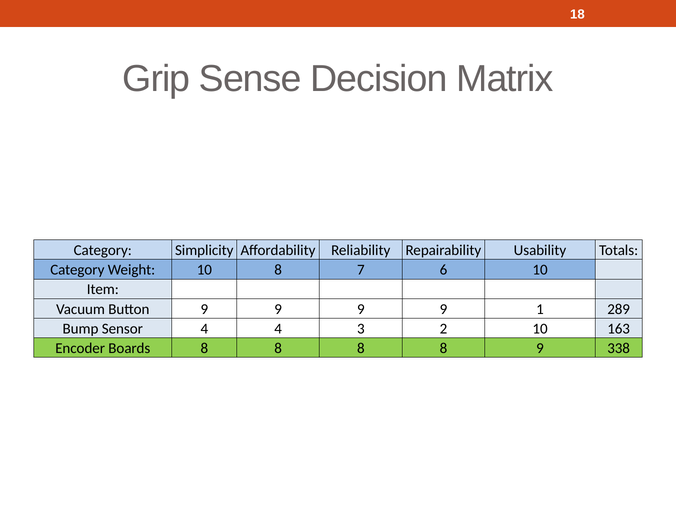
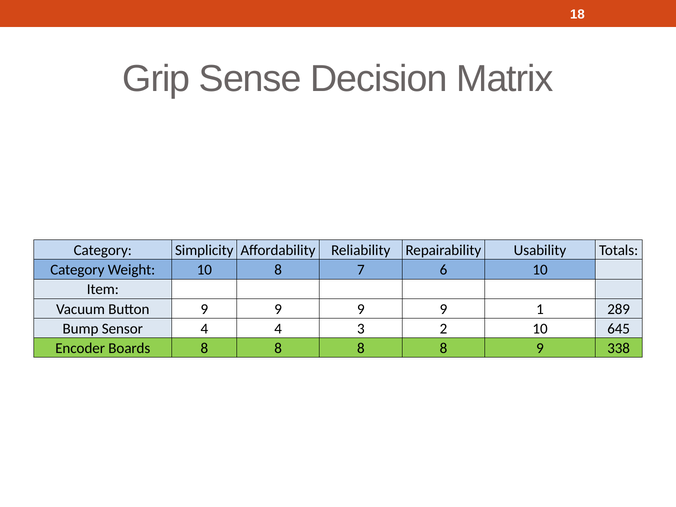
163: 163 -> 645 (619, 329)
